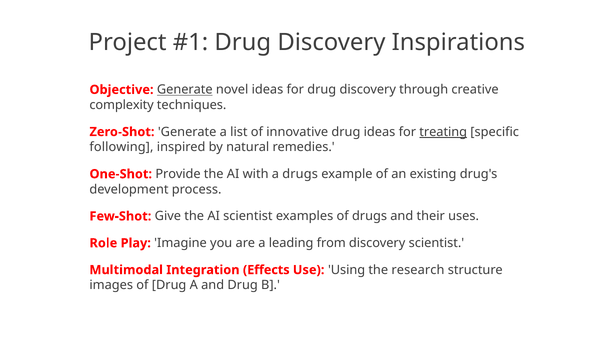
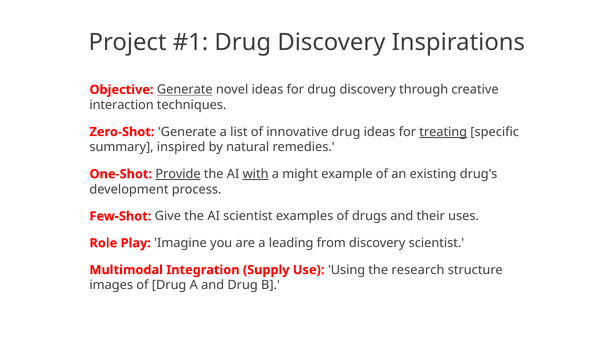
complexity: complexity -> interaction (122, 105)
following: following -> summary (122, 147)
Provide underline: none -> present (178, 174)
with underline: none -> present (256, 174)
a drugs: drugs -> might (300, 174)
Effects: Effects -> Supply (266, 270)
